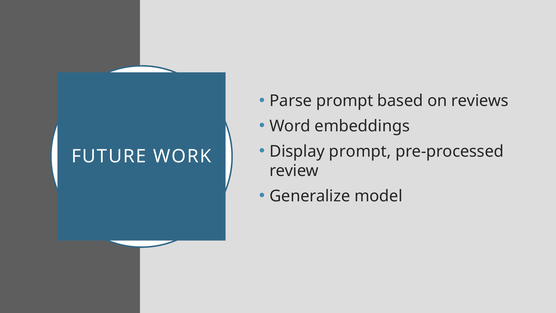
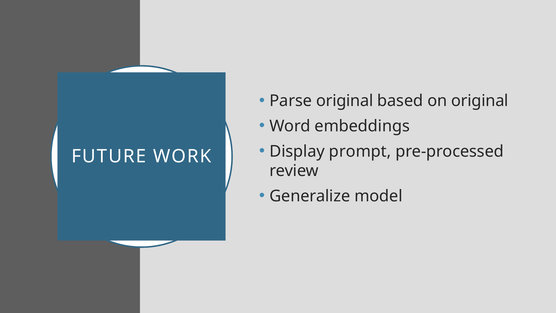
Parse prompt: prompt -> original (345, 101)
on reviews: reviews -> original (480, 101)
